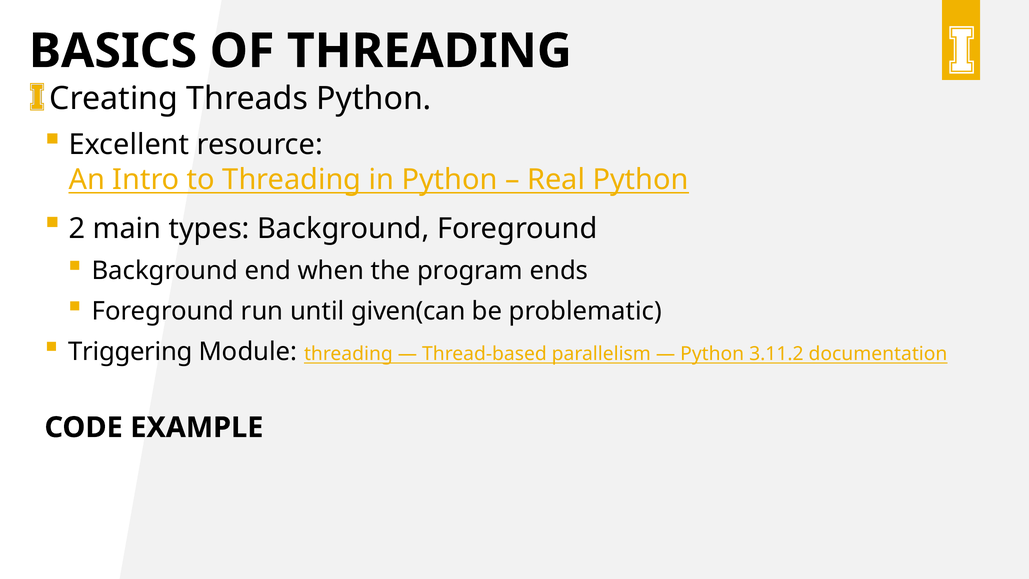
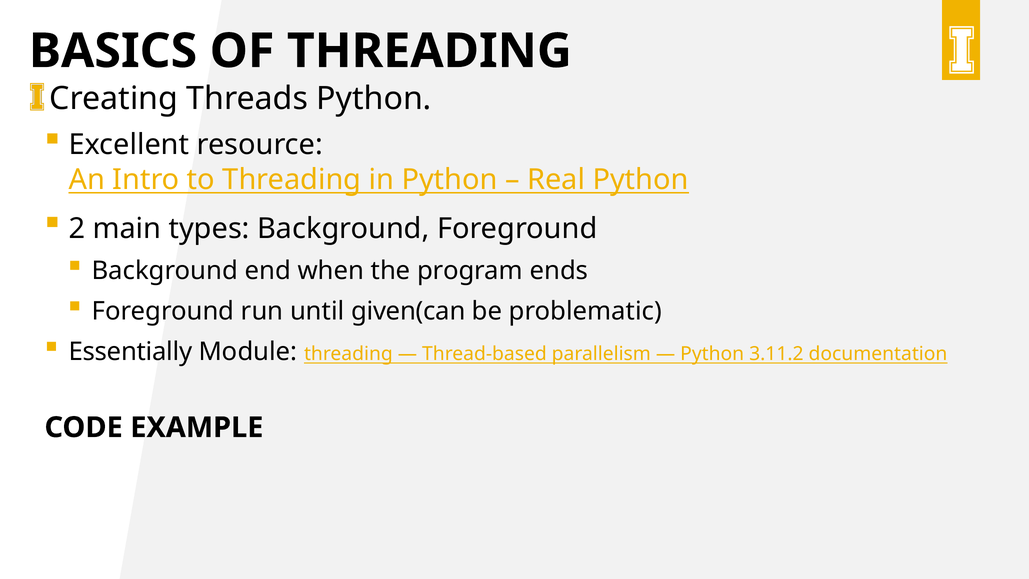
Triggering: Triggering -> Essentially (130, 352)
